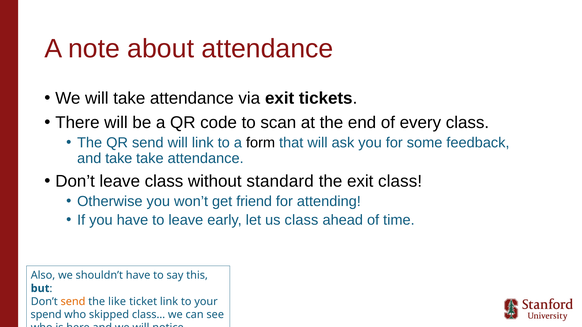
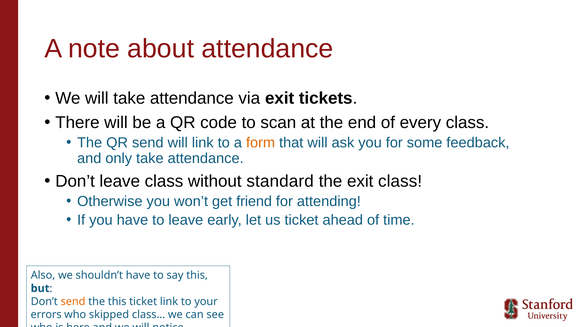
form colour: black -> orange (261, 143)
and take: take -> only (119, 159)
us class: class -> ticket (302, 220)
the like: like -> this (117, 302)
spend: spend -> errors (46, 315)
